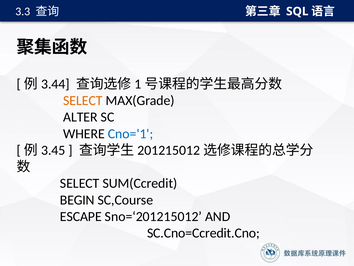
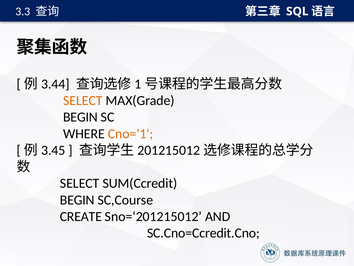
ALTER: ALTER -> BEGIN (80, 117)
Cno='1 colour: blue -> orange (131, 133)
ESCAPE: ESCAPE -> CREATE (81, 216)
